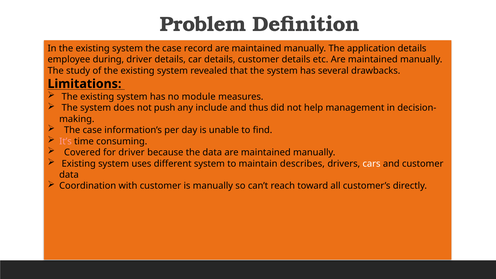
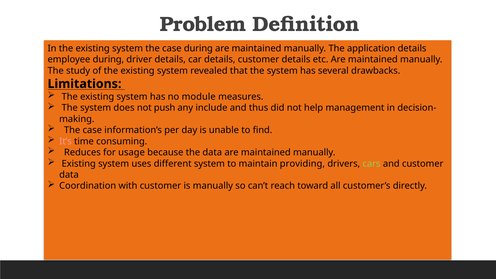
case record: record -> during (198, 48)
Covered: Covered -> Reduces (82, 152)
for driver: driver -> usage (132, 152)
describes: describes -> providing (302, 164)
cars colour: white -> light green (372, 164)
